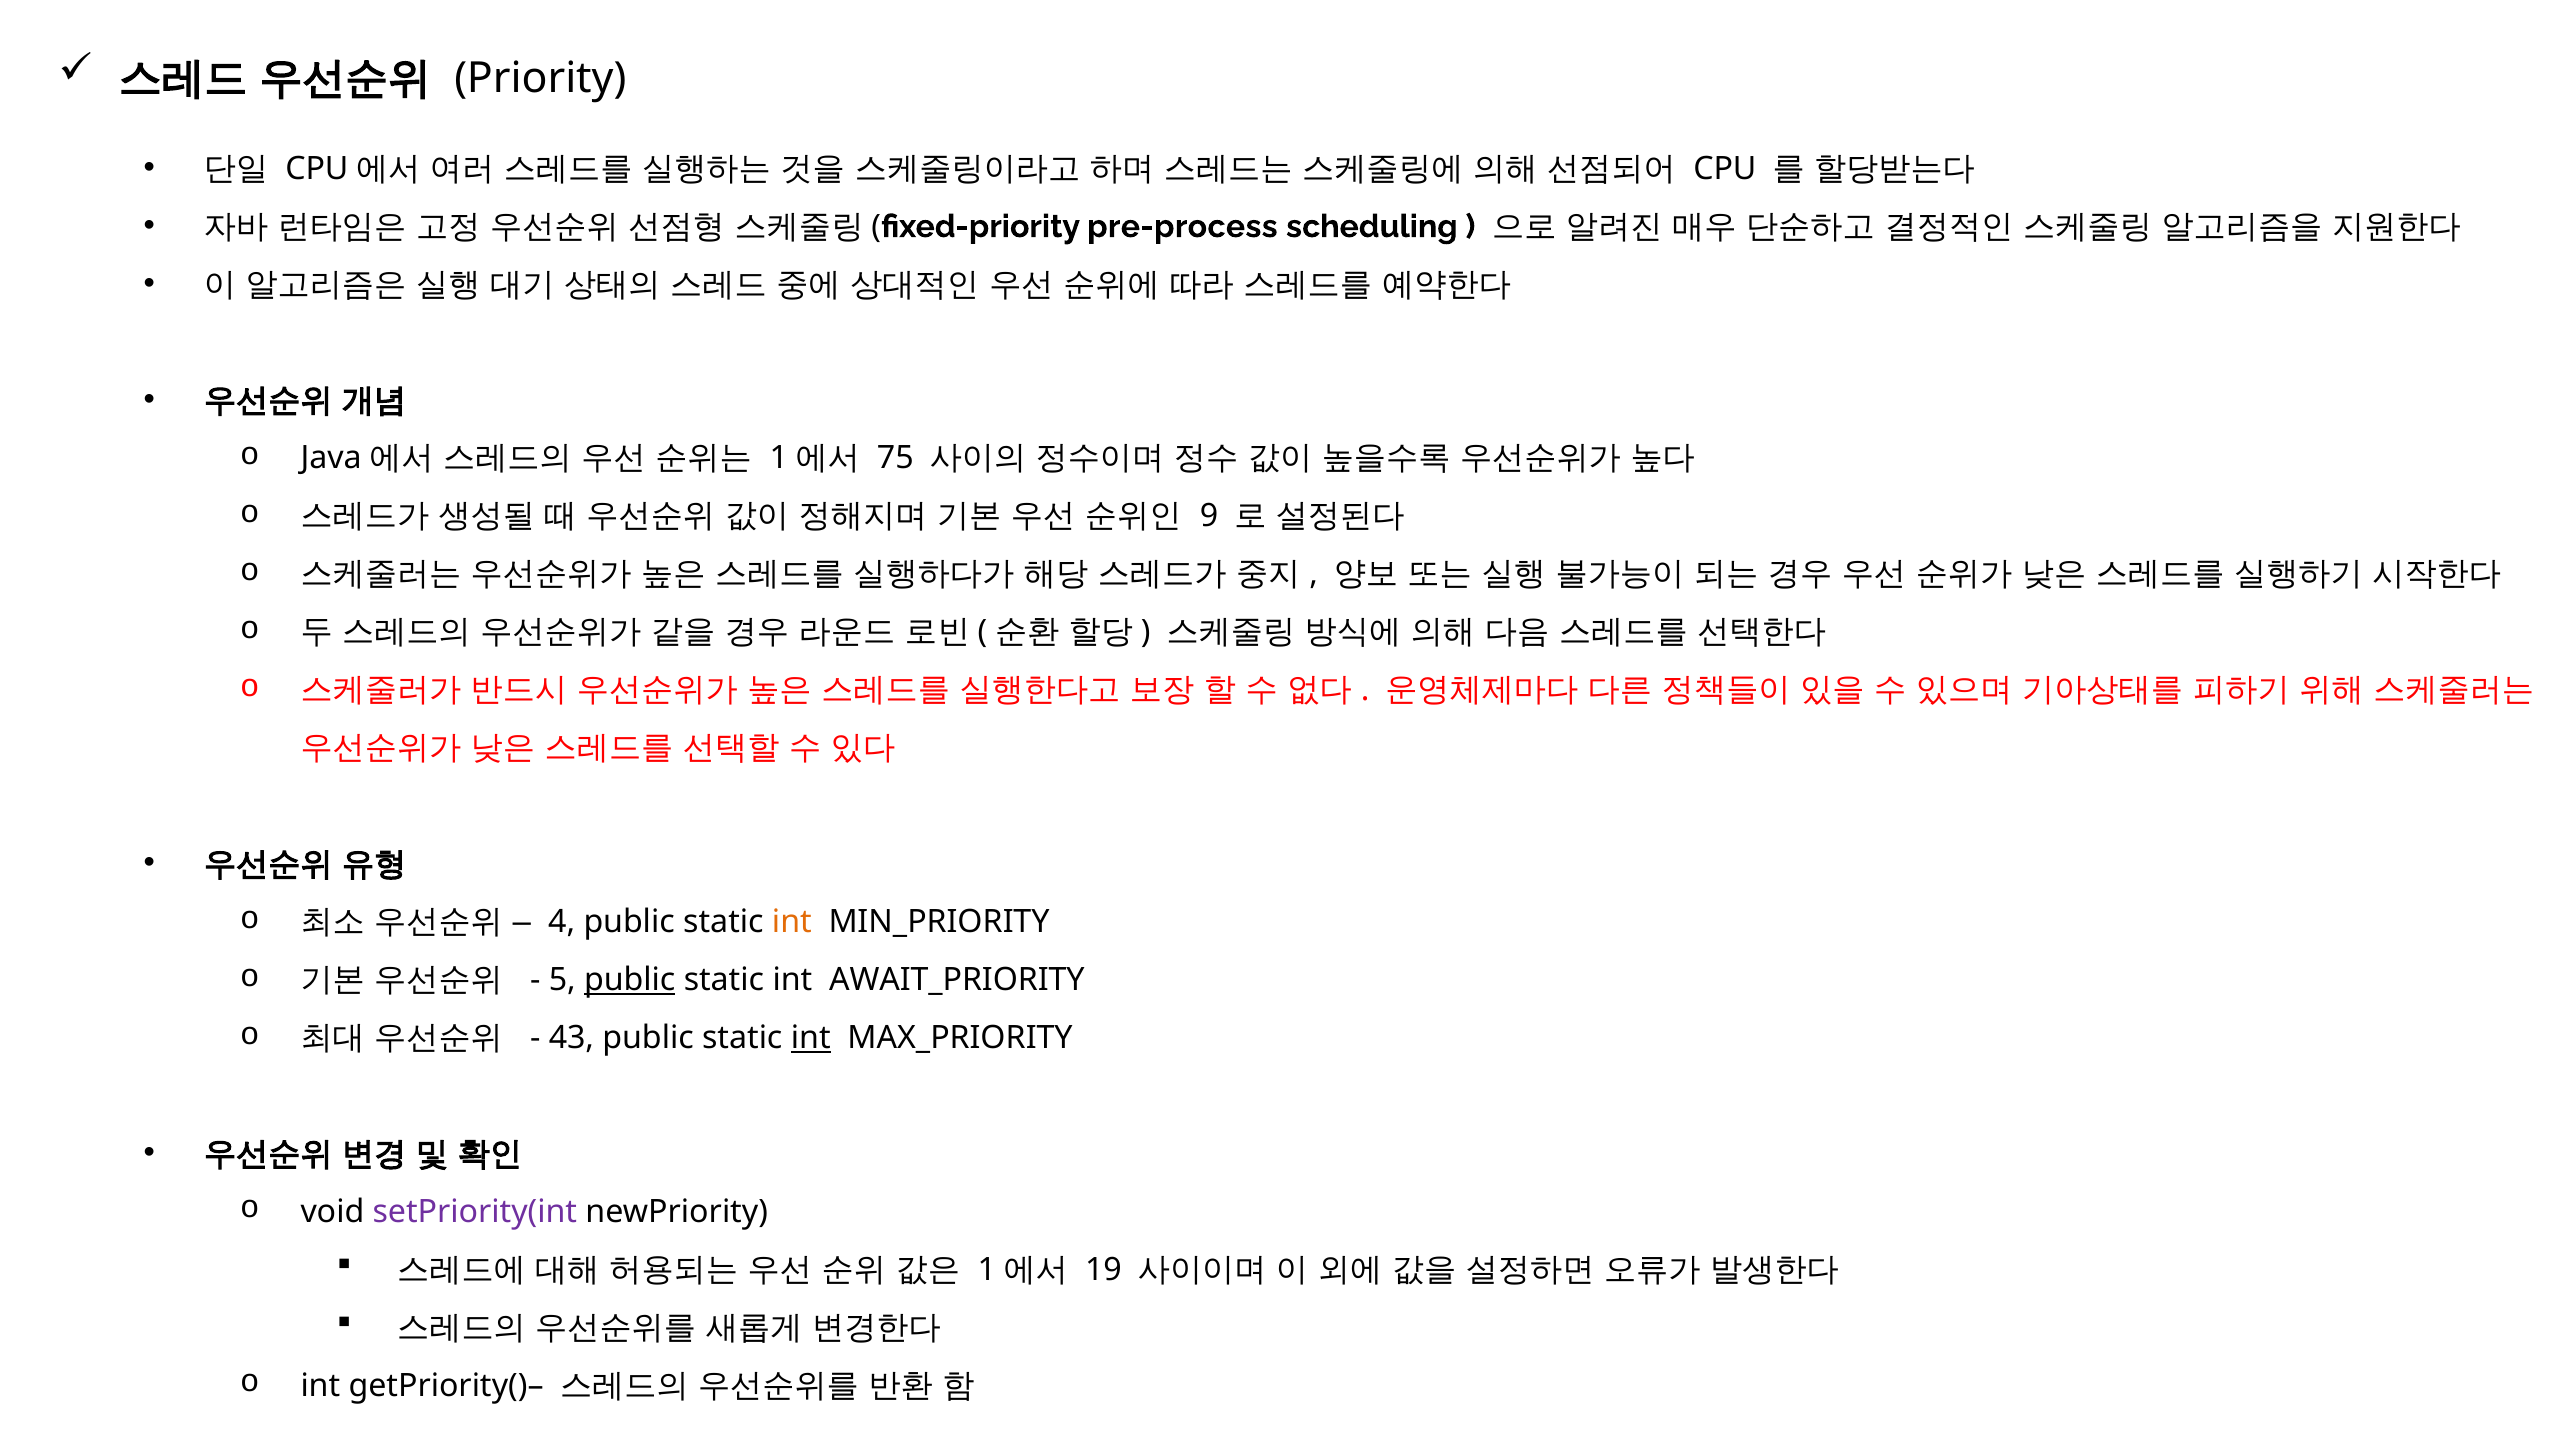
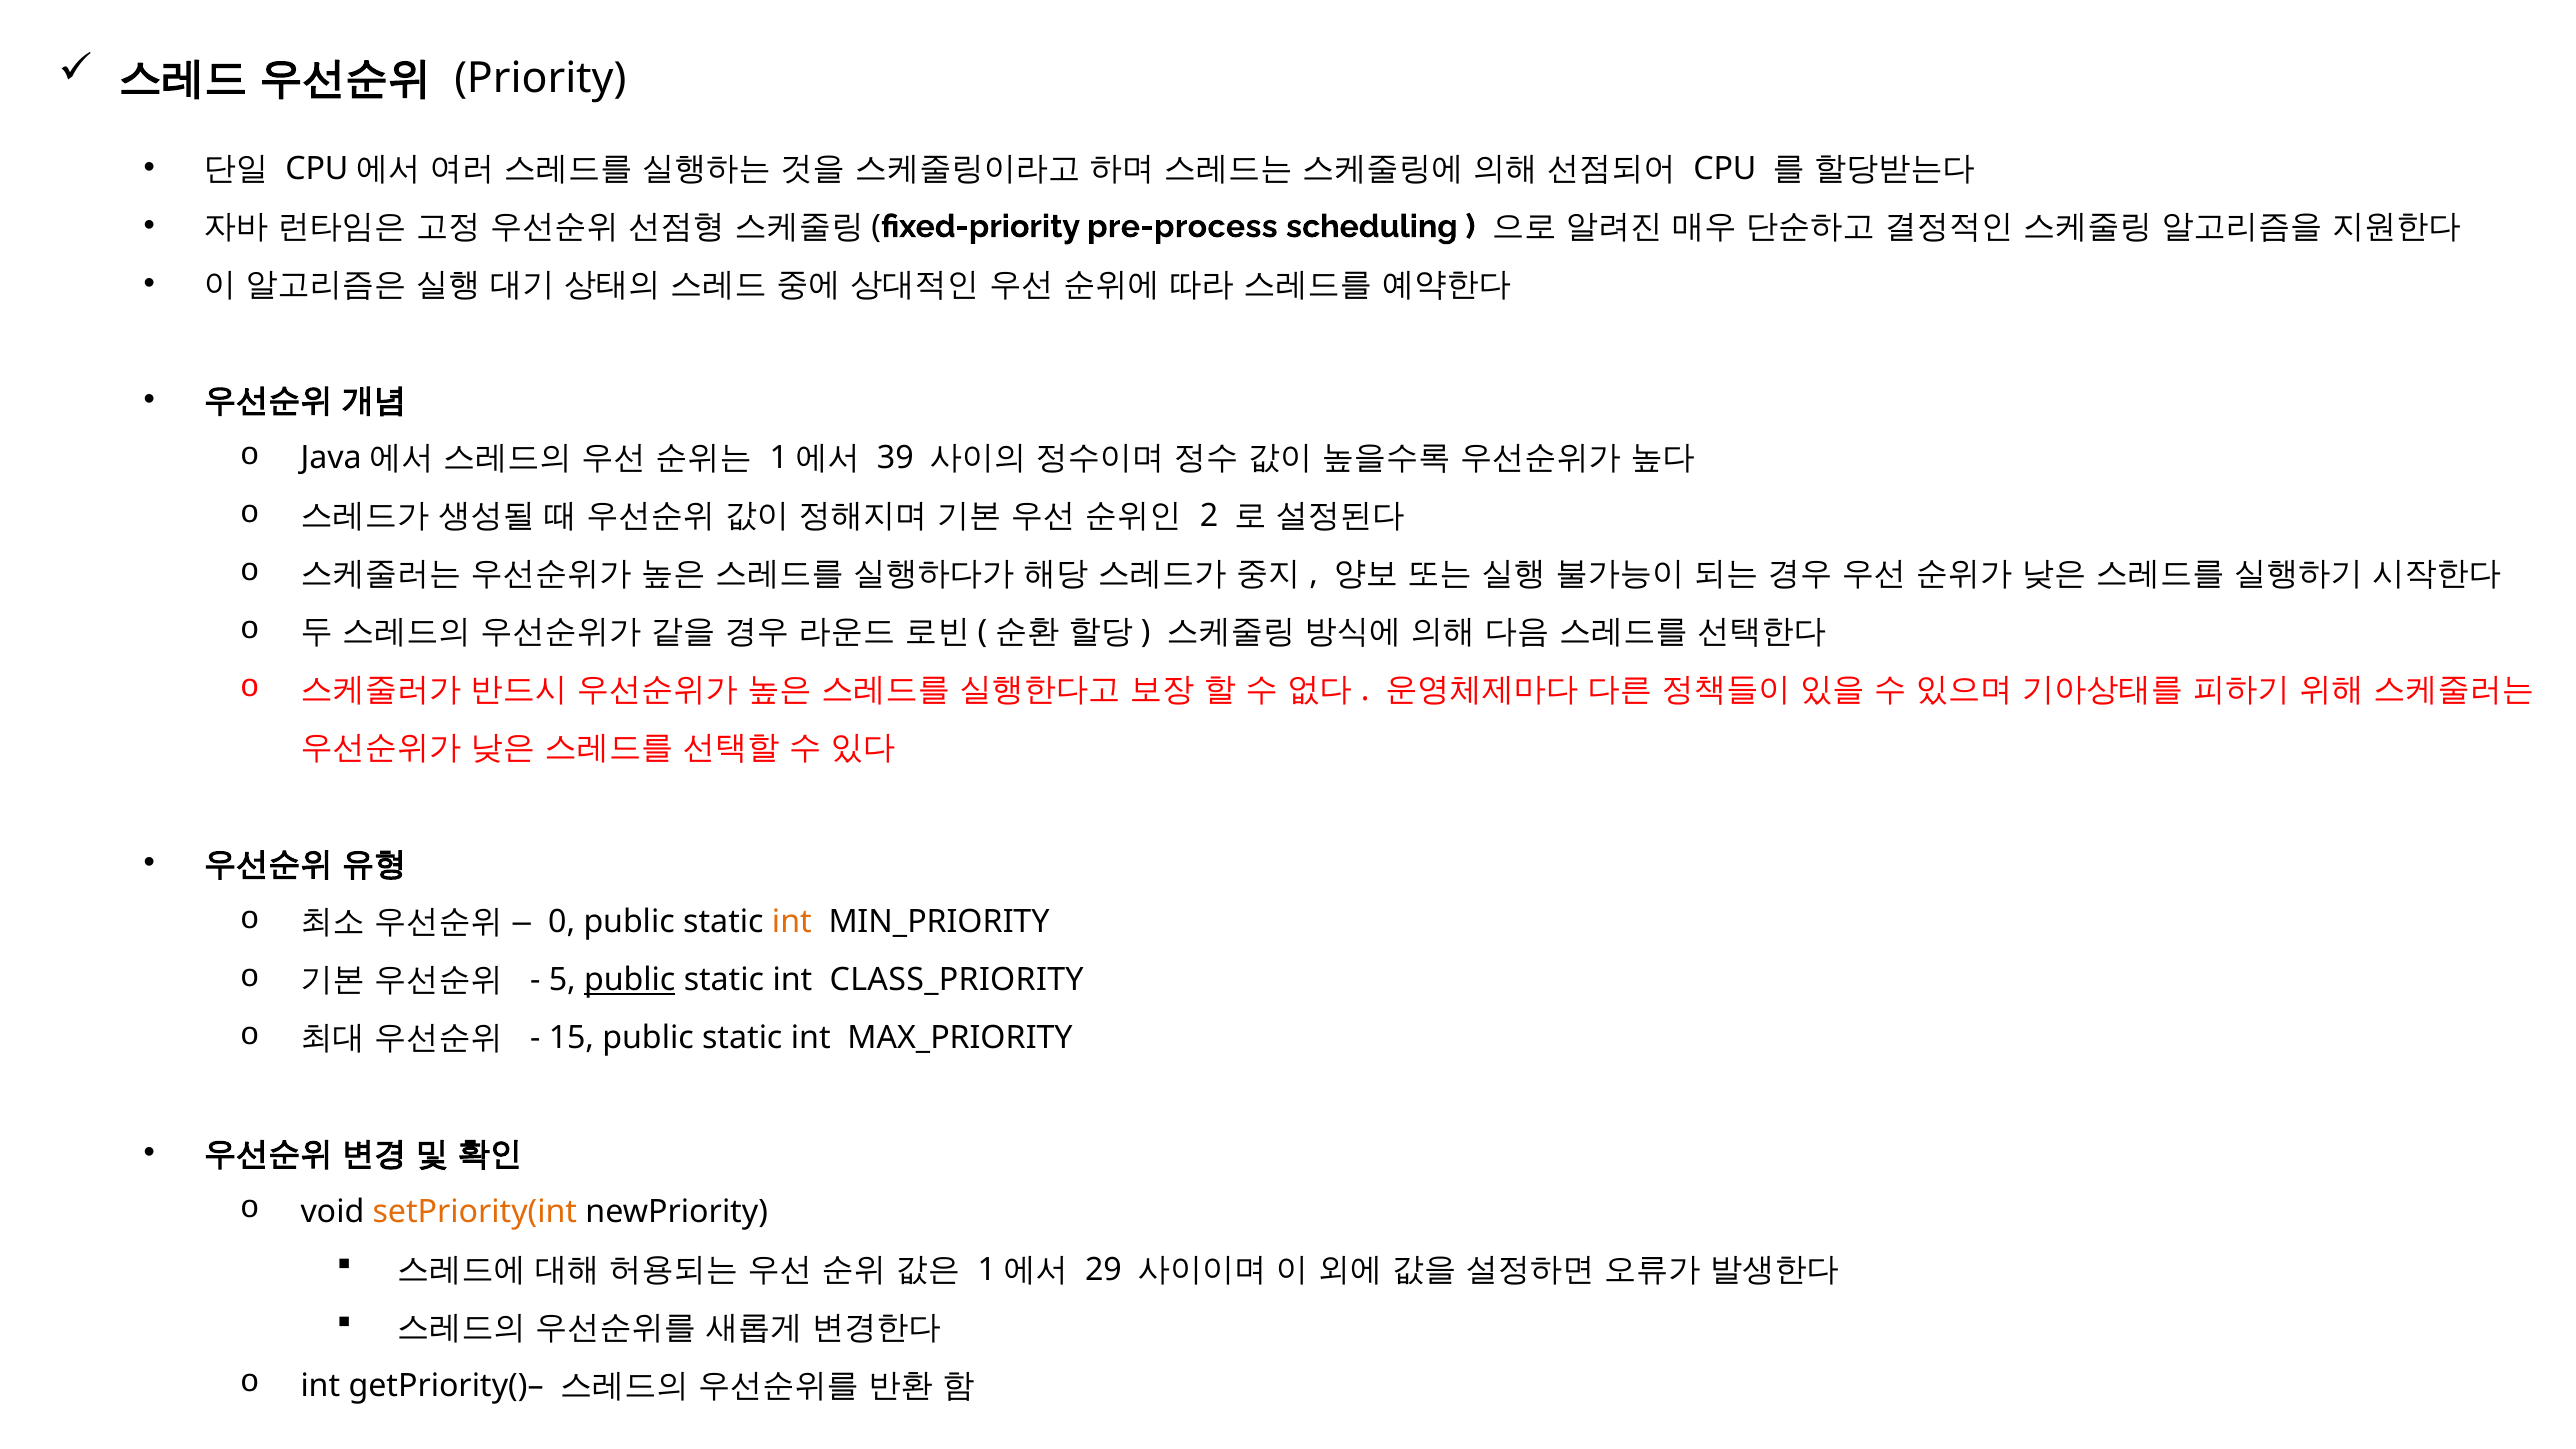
75: 75 -> 39 (895, 458)
9: 9 -> 2 (1209, 516)
4: 4 -> 0 (562, 922)
AWAIT_PRIORITY: AWAIT_PRIORITY -> CLASS_PRIORITY (957, 980)
43: 43 -> 15 (571, 1038)
int underline: present -> none (811, 1038)
setPriority(int colour: purple -> orange (475, 1212)
19: 19 -> 29 (1103, 1270)
